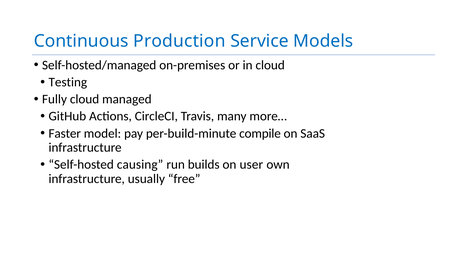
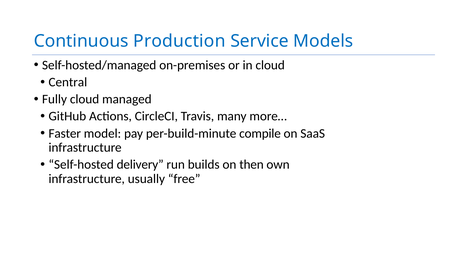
Testing: Testing -> Central (68, 82)
causing: causing -> delivery (140, 165)
user: user -> then (251, 165)
